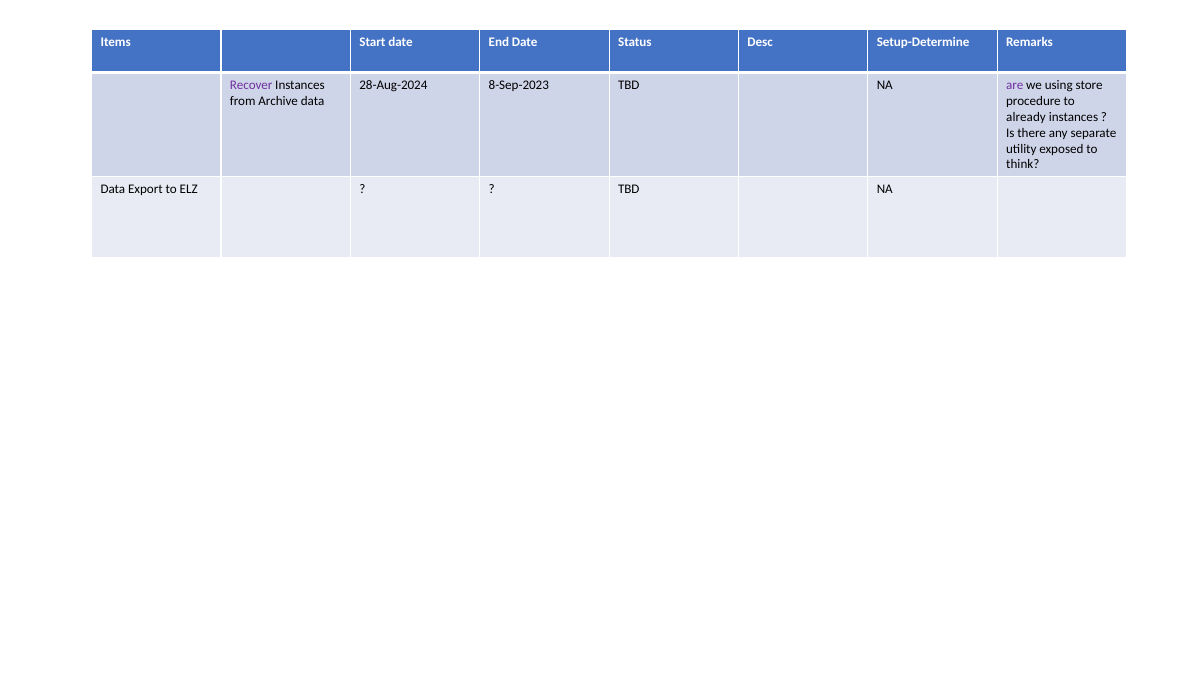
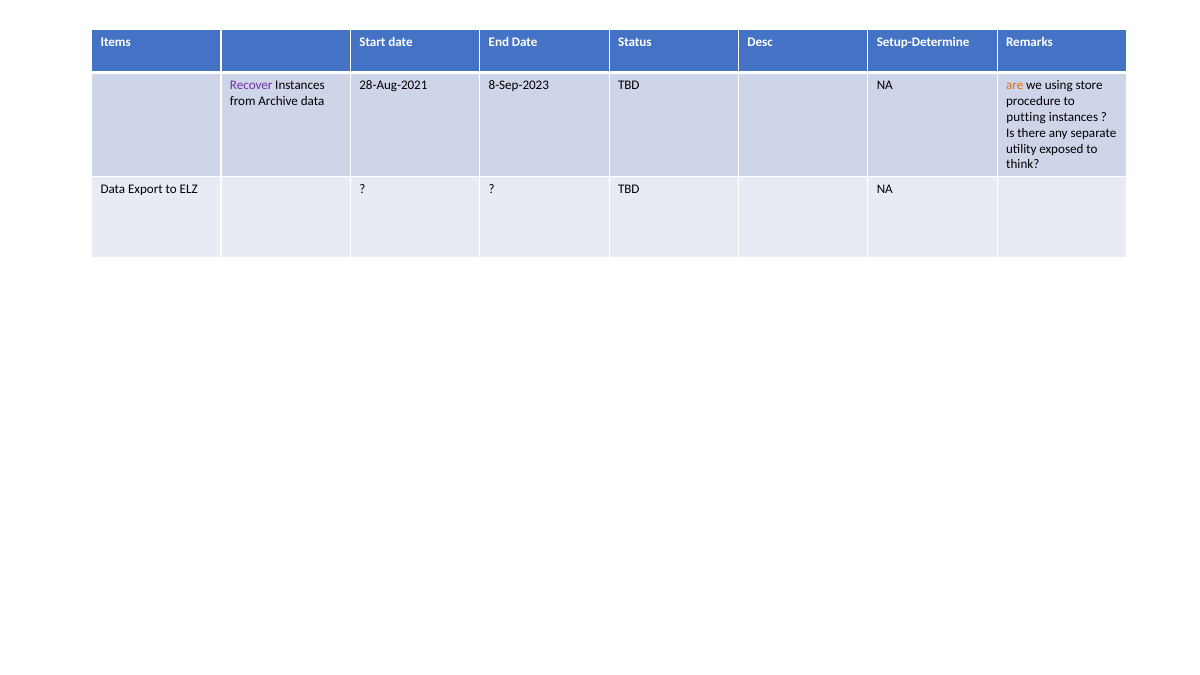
28-Aug-2024: 28-Aug-2024 -> 28-Aug-2021 (393, 85)
are colour: purple -> orange (1015, 85)
already: already -> putting (1026, 117)
